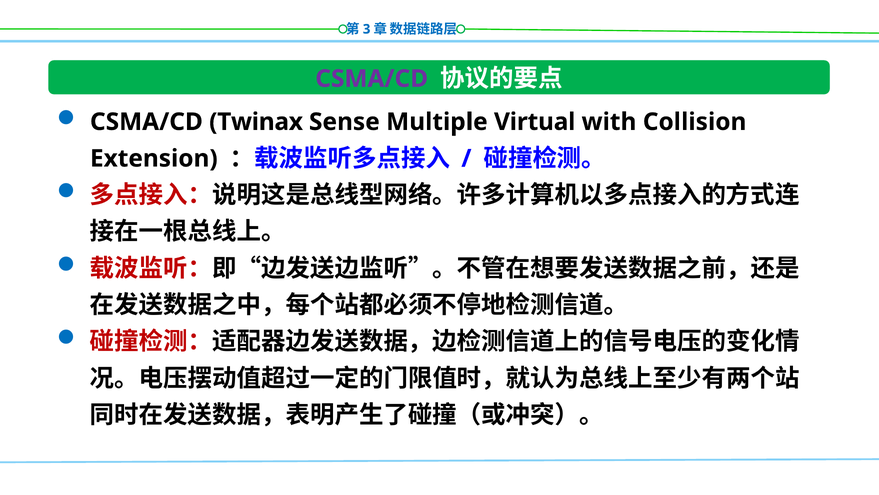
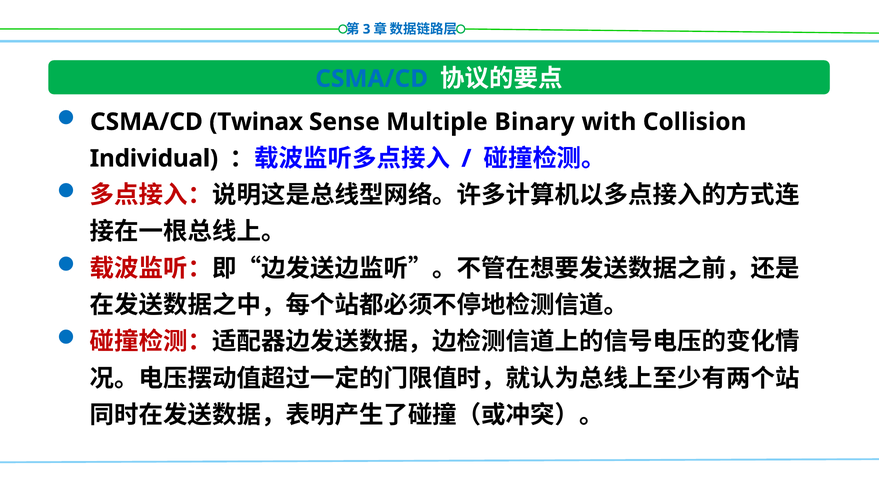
CSMA/CD colour: purple -> blue (372, 79)
Virtual: Virtual -> Binary (535, 122)
Extension: Extension -> Individual (154, 158)
